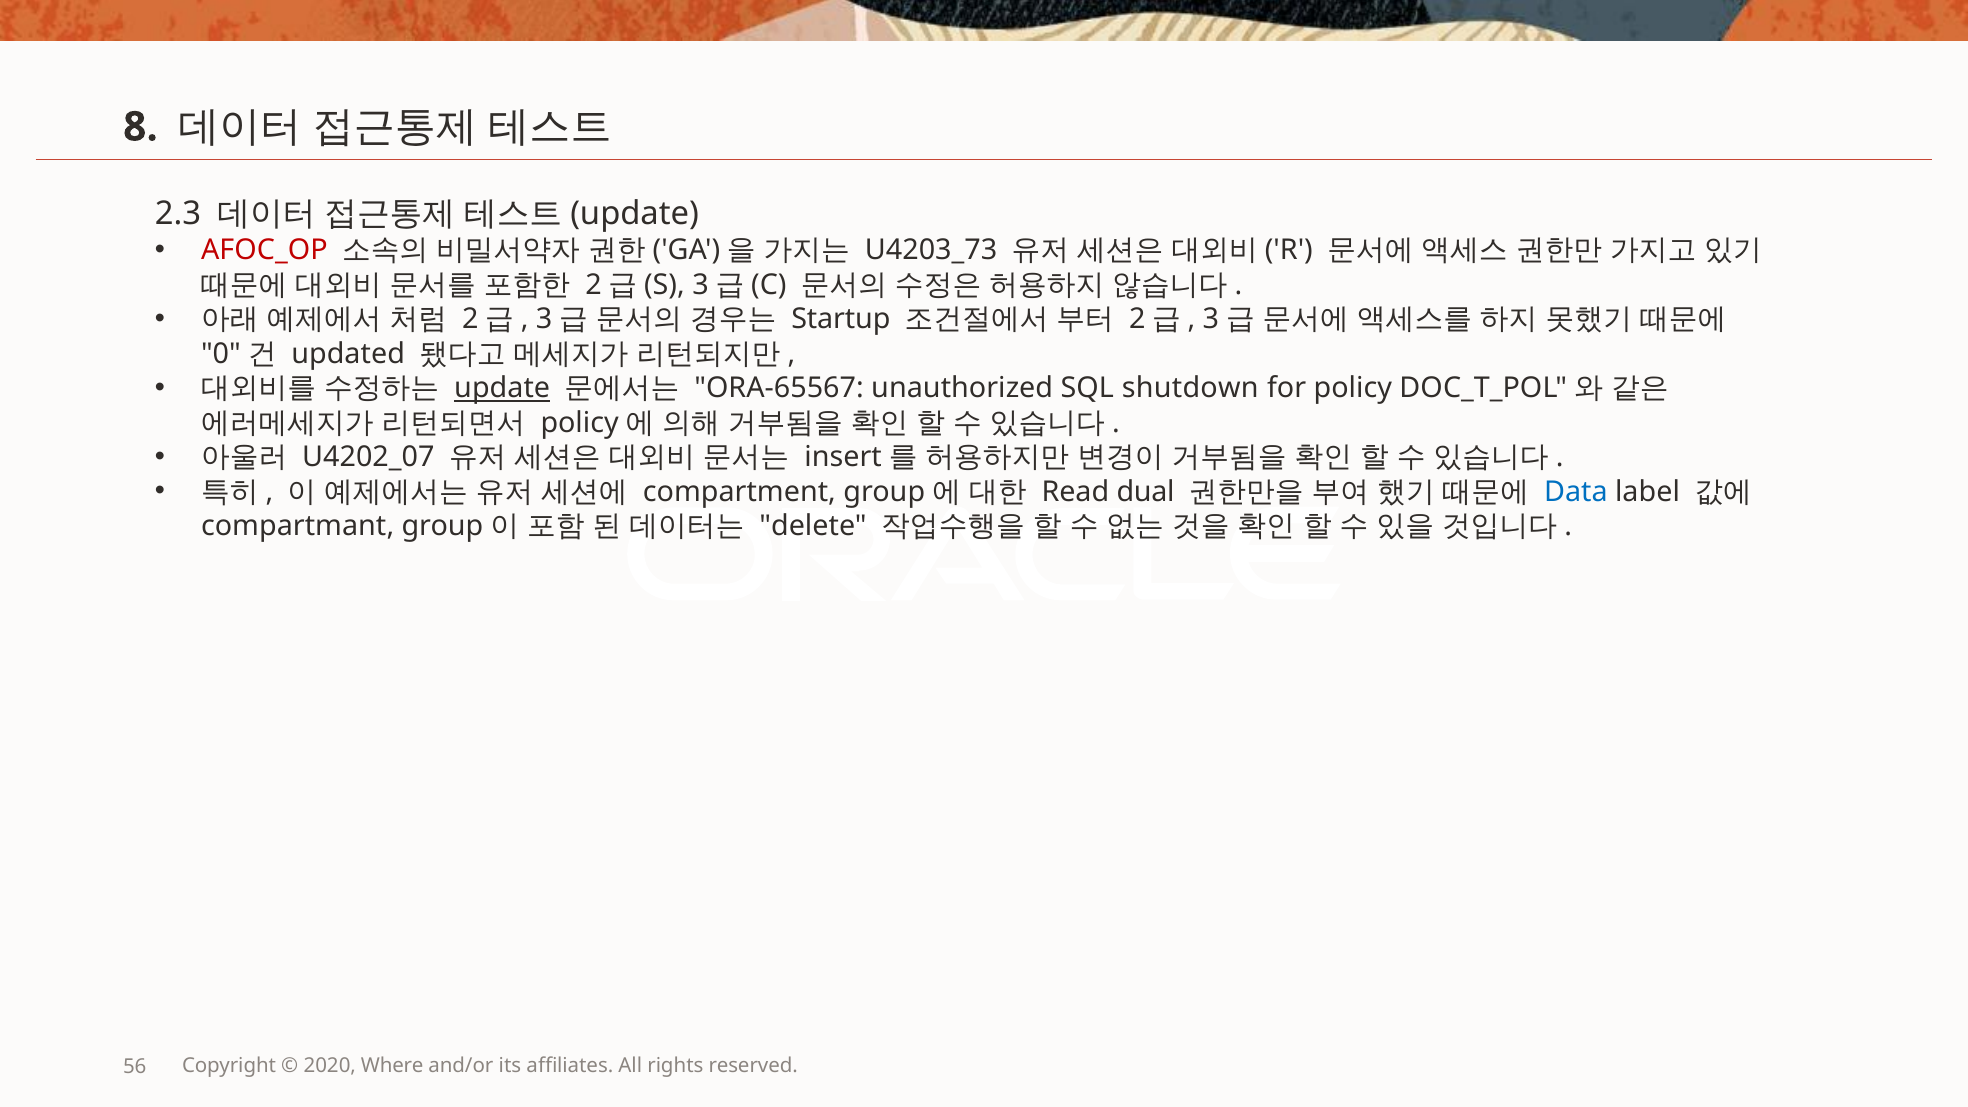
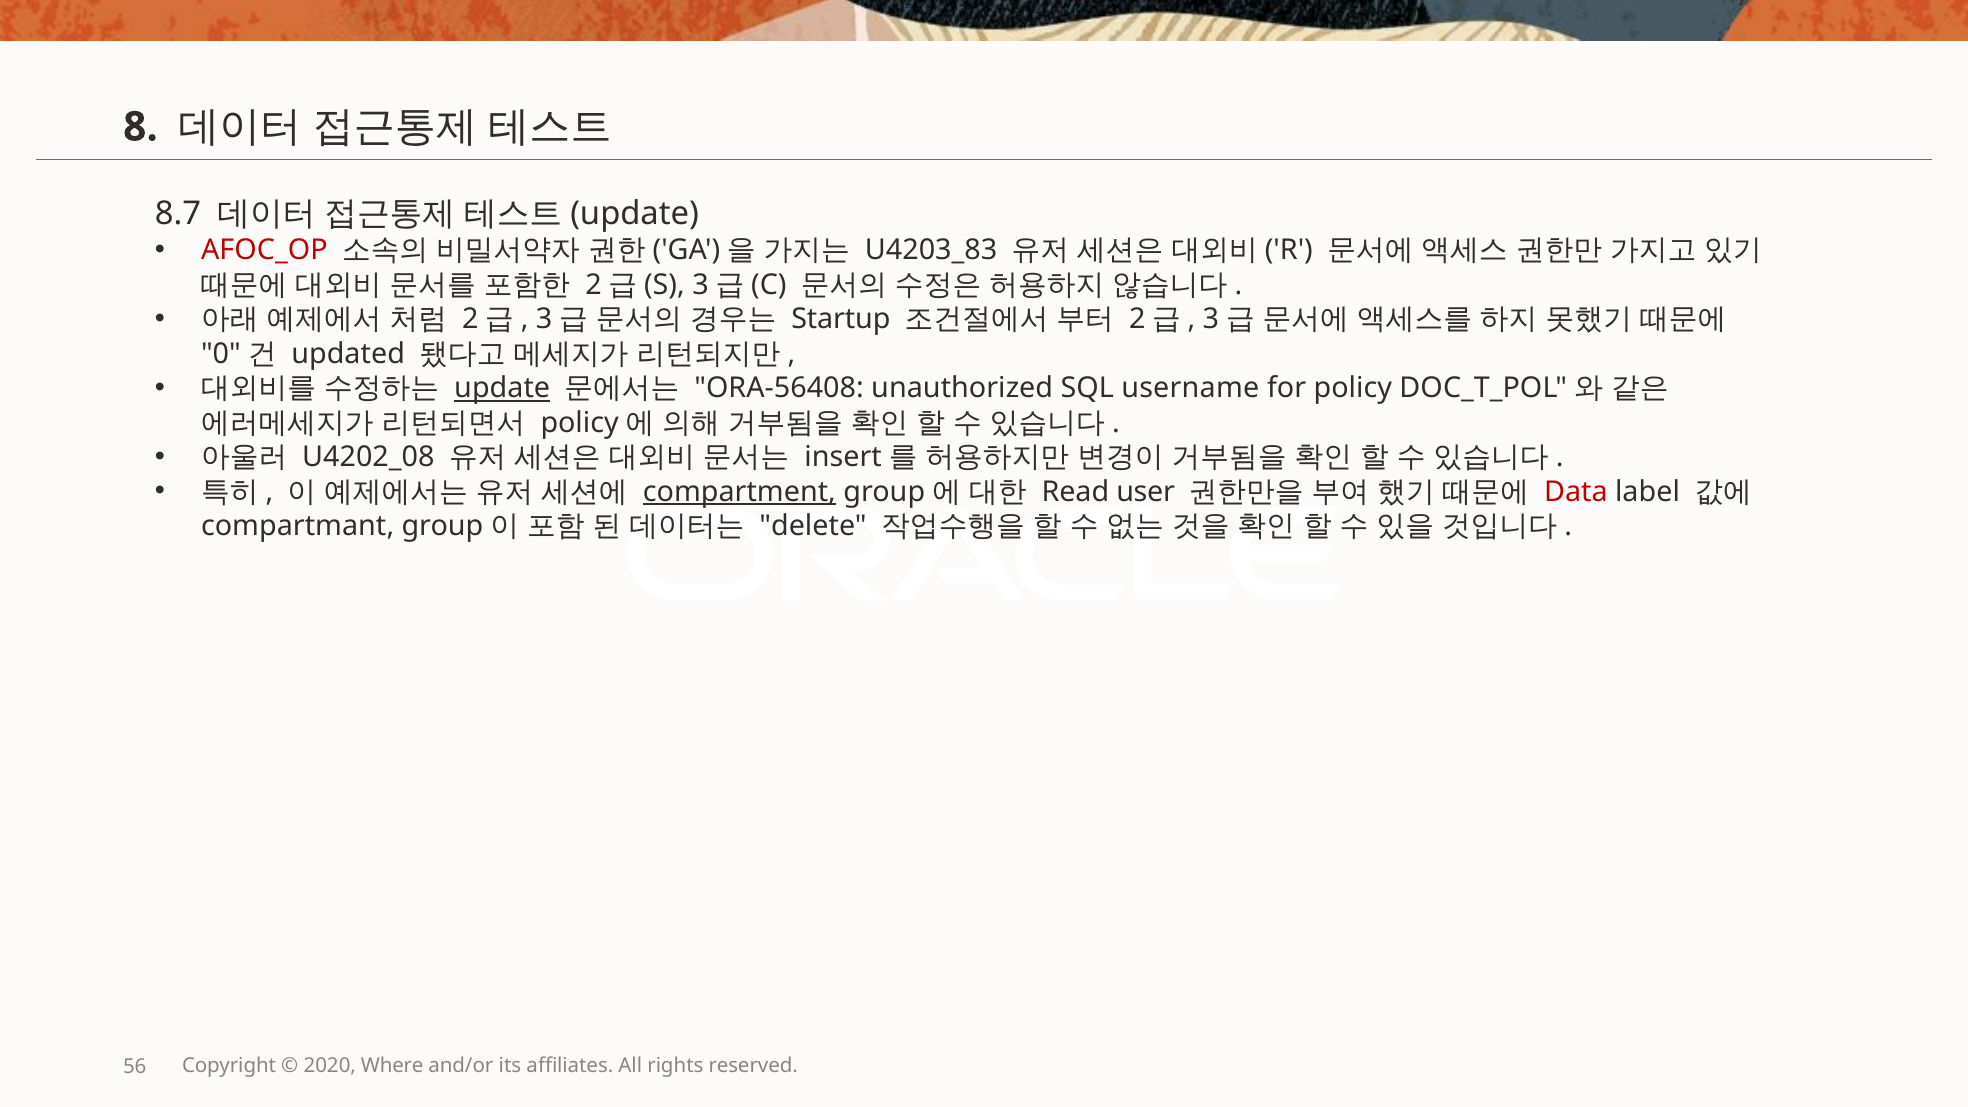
2.3: 2.3 -> 8.7 (178, 214)
U4203_73: U4203_73 -> U4203_83 (931, 251)
ORA-65567: ORA-65567 -> ORA-56408 (779, 388)
shutdown: shutdown -> username (1190, 388)
U4202_07: U4202_07 -> U4202_08 (368, 457)
compartment underline: none -> present (739, 492)
dual: dual -> user (1146, 492)
Data colour: blue -> red (1576, 492)
